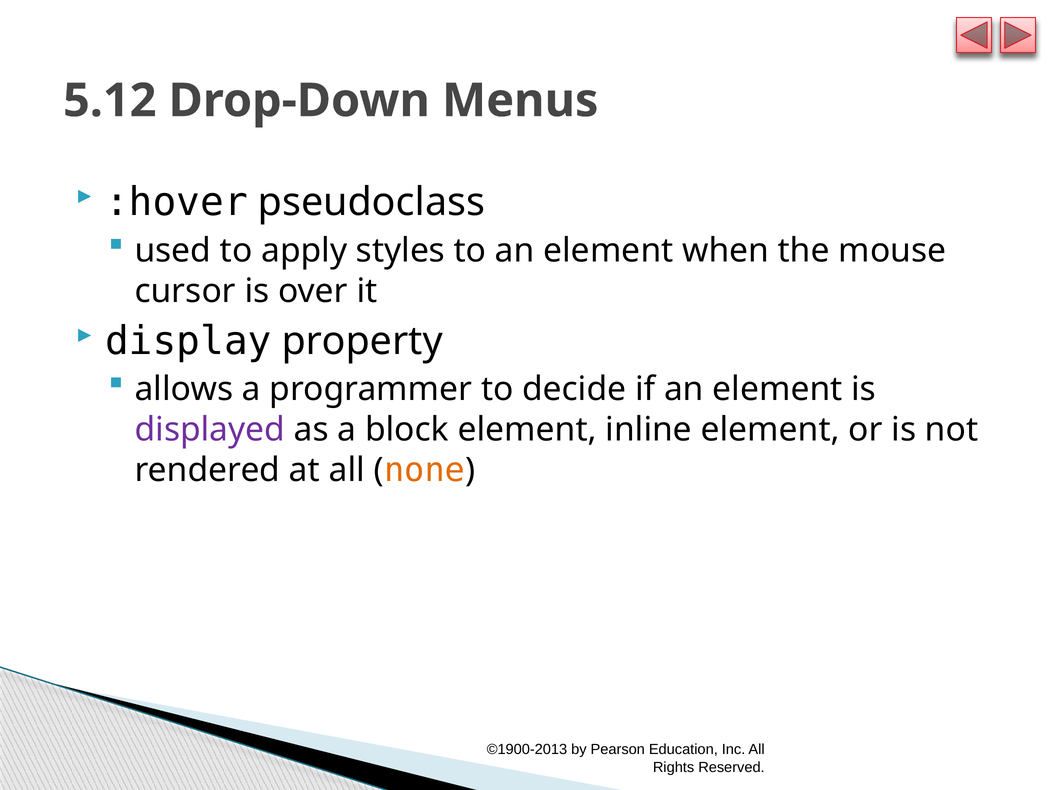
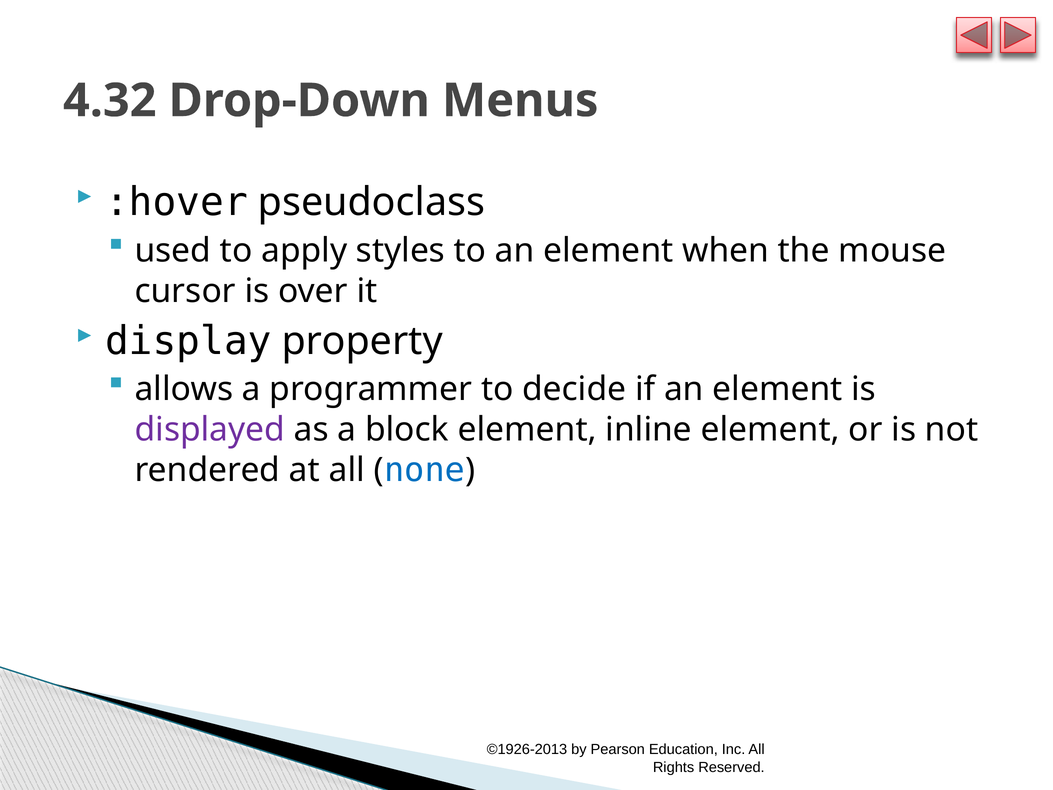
5.12: 5.12 -> 4.32 (110, 101)
none colour: orange -> blue (425, 470)
©1900-2013: ©1900-2013 -> ©1926-2013 (527, 749)
